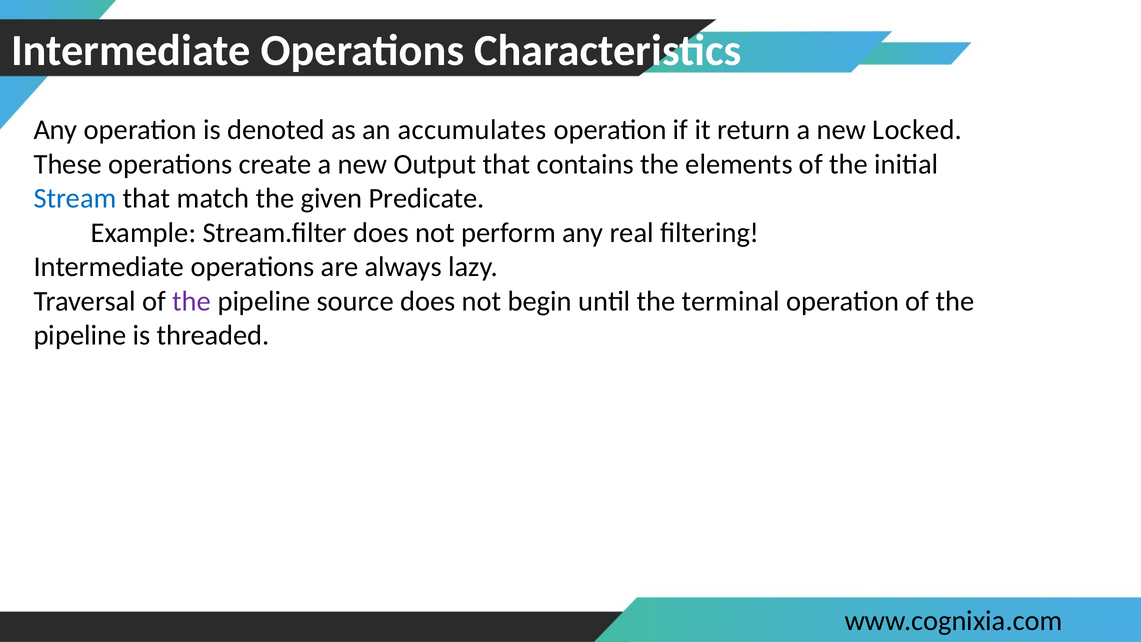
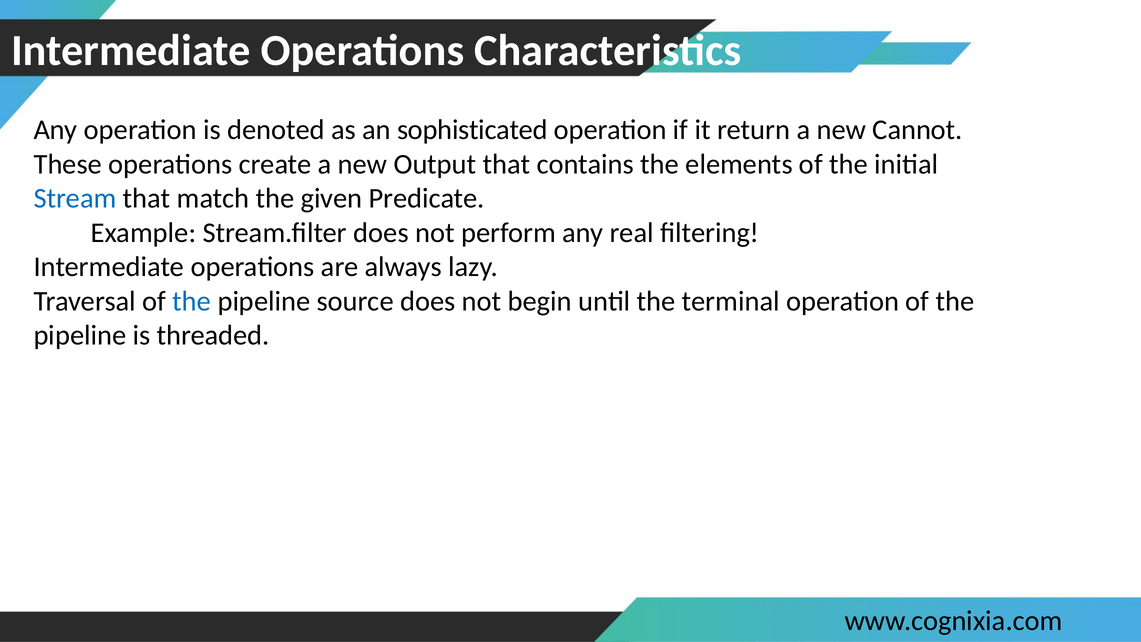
accumulates: accumulates -> sophisticated (472, 130)
Locked: Locked -> Cannot (917, 130)
the colour: purple -> blue (192, 301)
